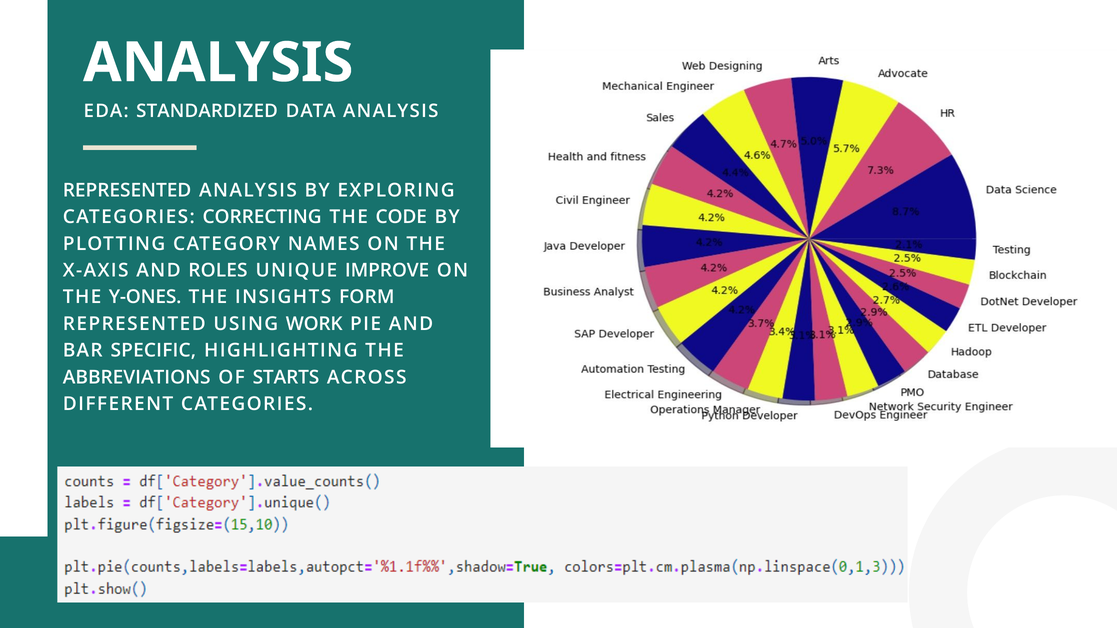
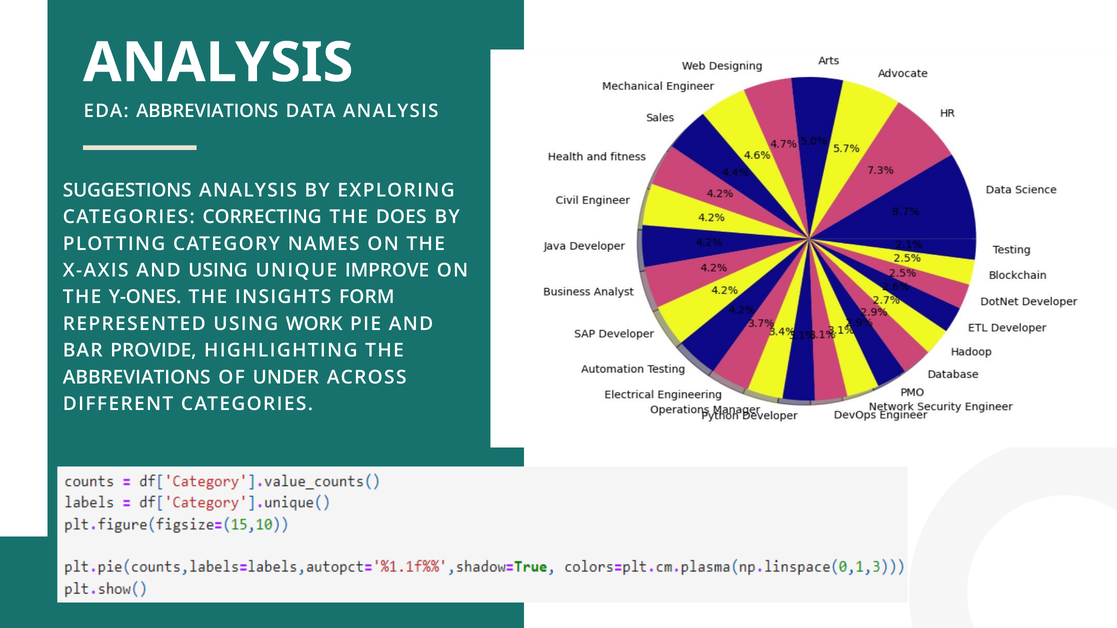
EDA STANDARDIZED: STANDARDIZED -> ABBREVIATIONS (207, 111)
REPRESENTED: REPRESENTED -> SUGGESTIONS (127, 190)
CODE: CODE -> DOES (401, 217)
AND ROLES: ROLES -> USING (218, 271)
SPECIFIC: SPECIFIC -> PROVIDE (153, 351)
STARTS: STARTS -> UNDER (286, 377)
